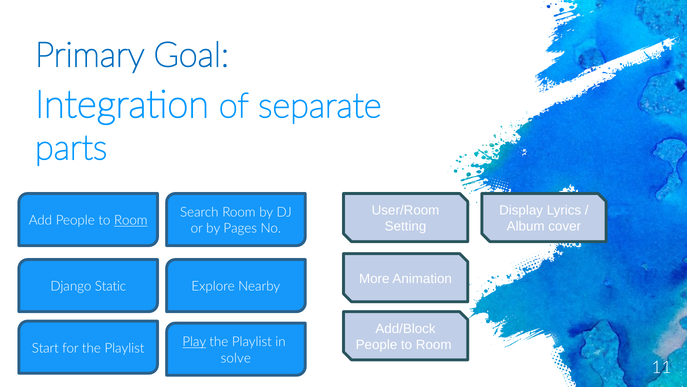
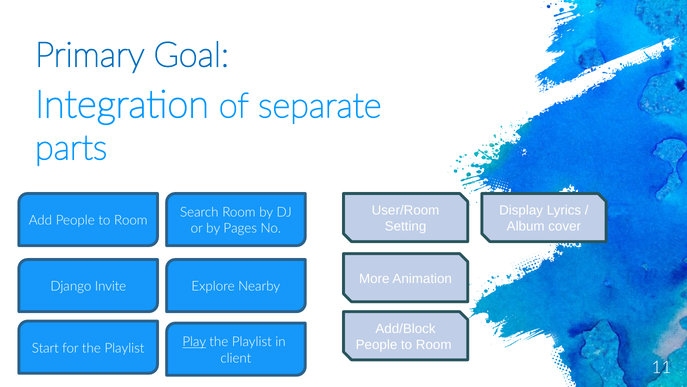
Room underline: present -> none (131, 220)
Static: Static -> Invite (110, 286)
solve: solve -> client (236, 358)
